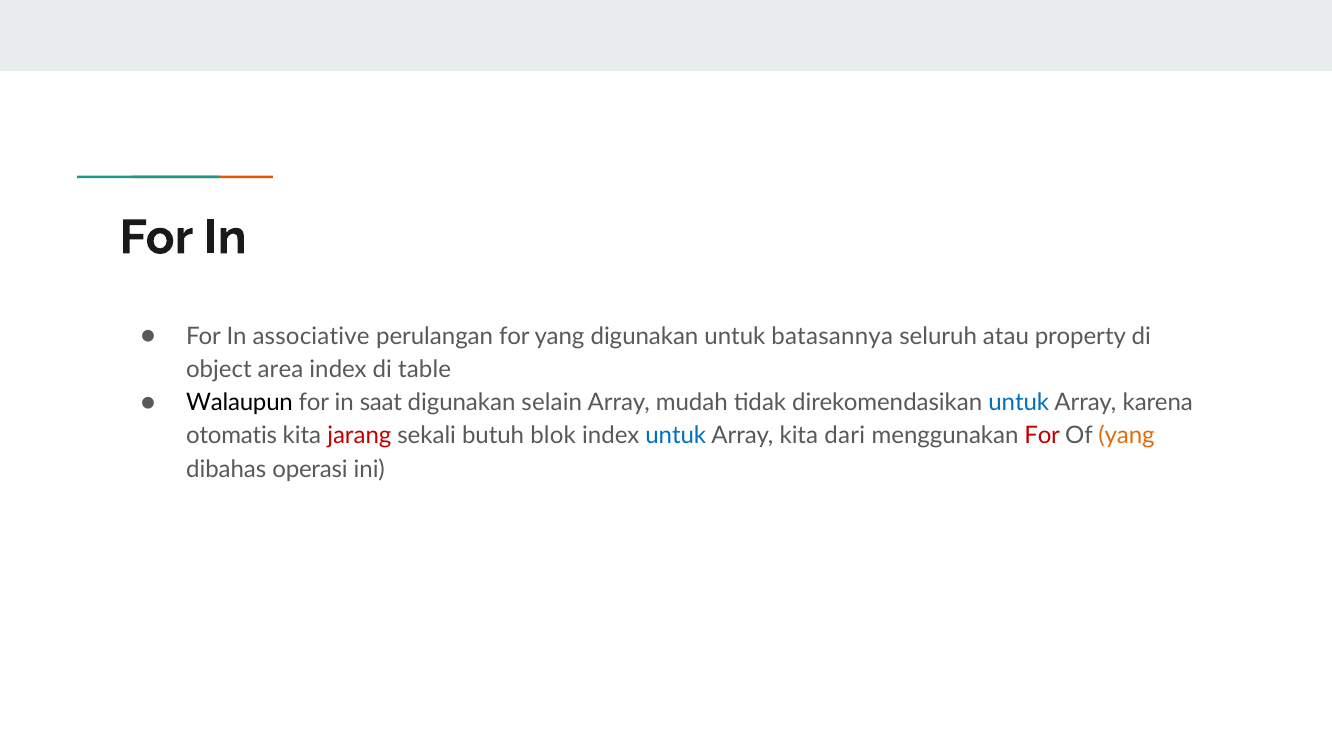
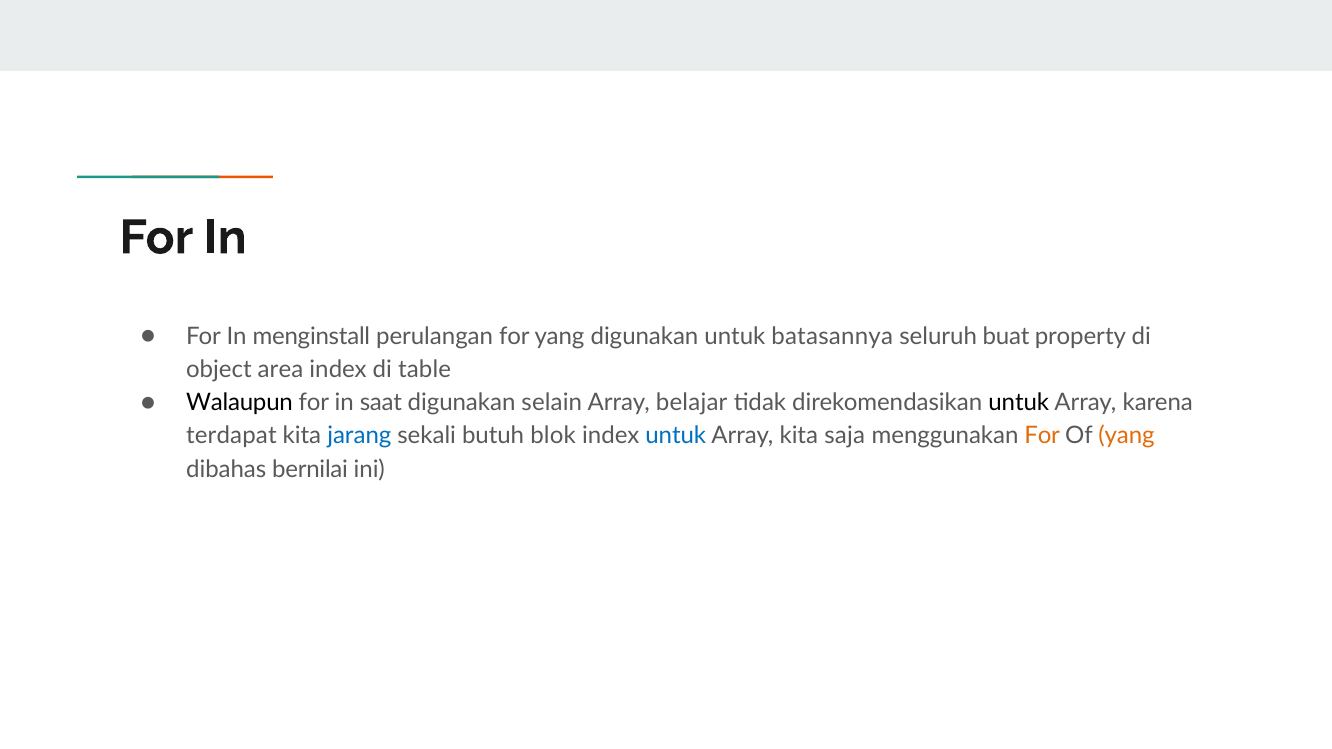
associative: associative -> menginstall (311, 337)
atau: atau -> buat (1006, 337)
mudah: mudah -> belajar (692, 403)
untuk colour: blue -> black (1019, 403)
otomatis: otomatis -> terdapat (231, 436)
jarang colour: red -> blue (359, 436)
dari: dari -> saja (845, 436)
For colour: red -> orange (1042, 436)
operasi: operasi -> bernilai (310, 469)
